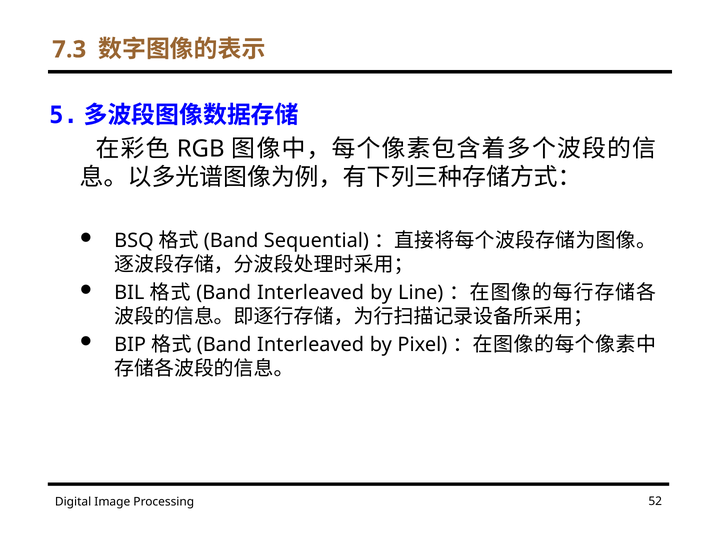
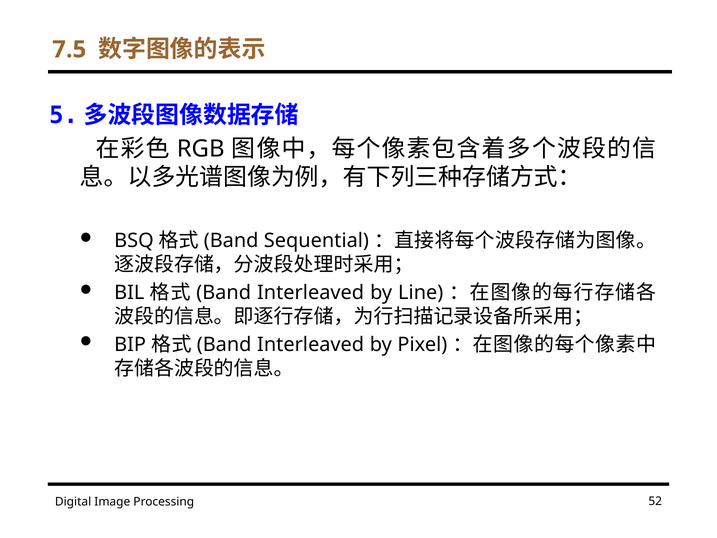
7.3: 7.3 -> 7.5 (69, 49)
